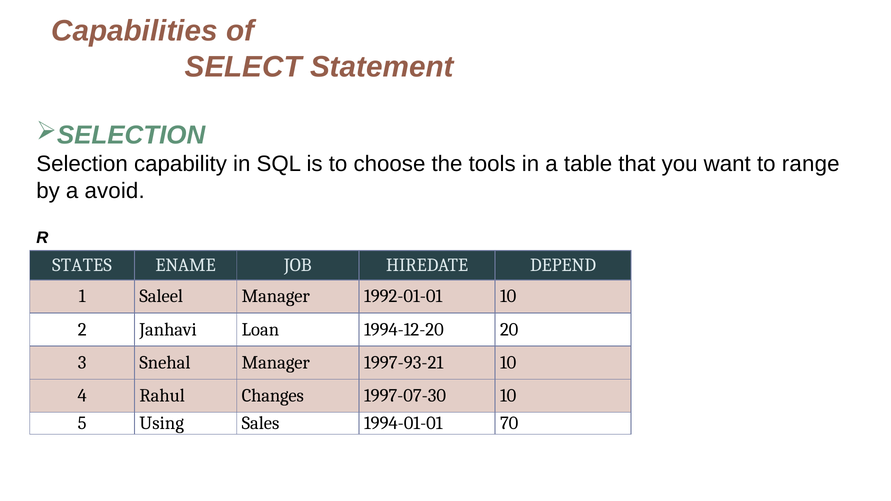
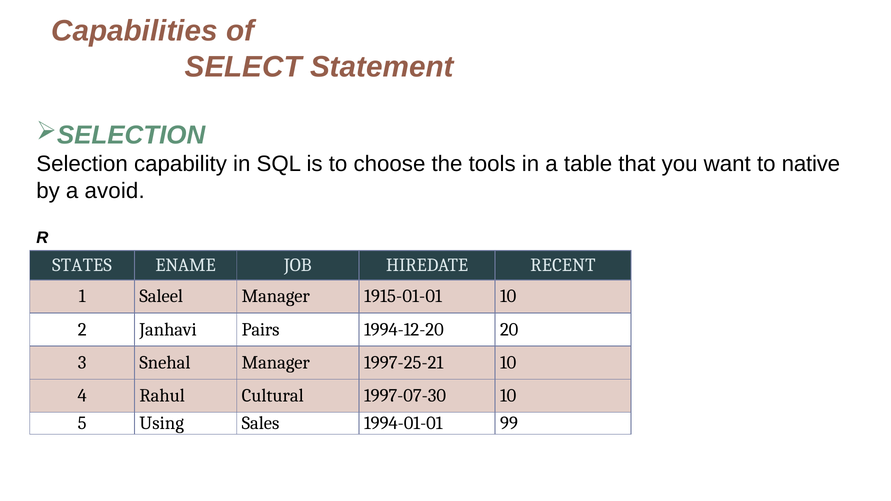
range: range -> native (811, 164)
DEPEND: DEPEND -> RECENT (563, 265)
1992-01-01: 1992-01-01 -> 1915-01-01 (403, 296)
Loan: Loan -> Pairs (261, 330)
1997-93-21: 1997-93-21 -> 1997-25-21 (404, 363)
Changes: Changes -> Cultural (273, 396)
70: 70 -> 99 (509, 423)
